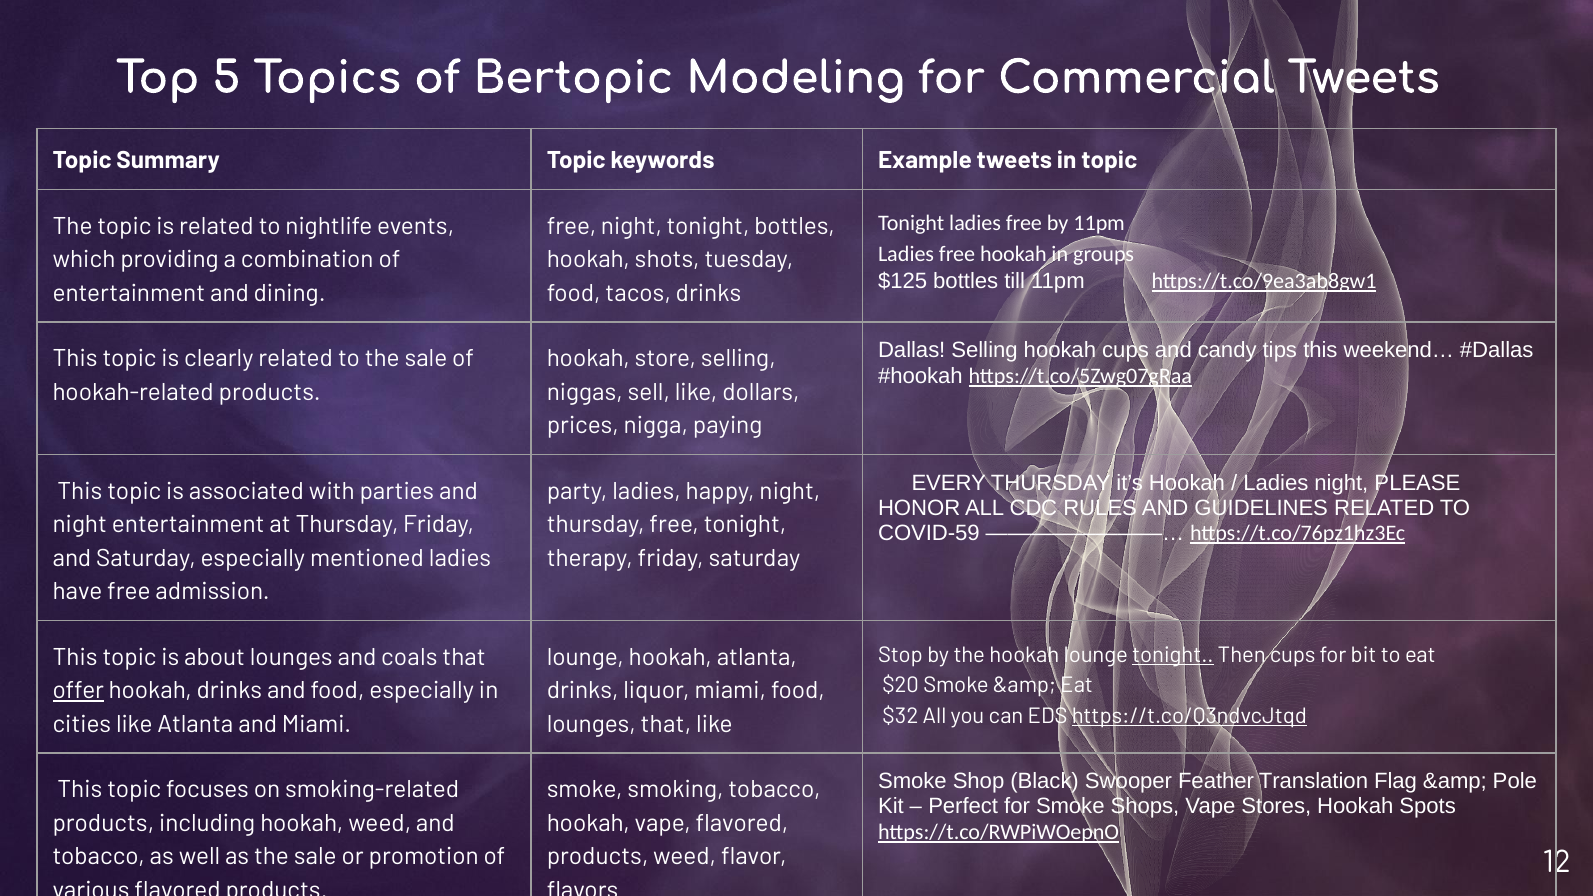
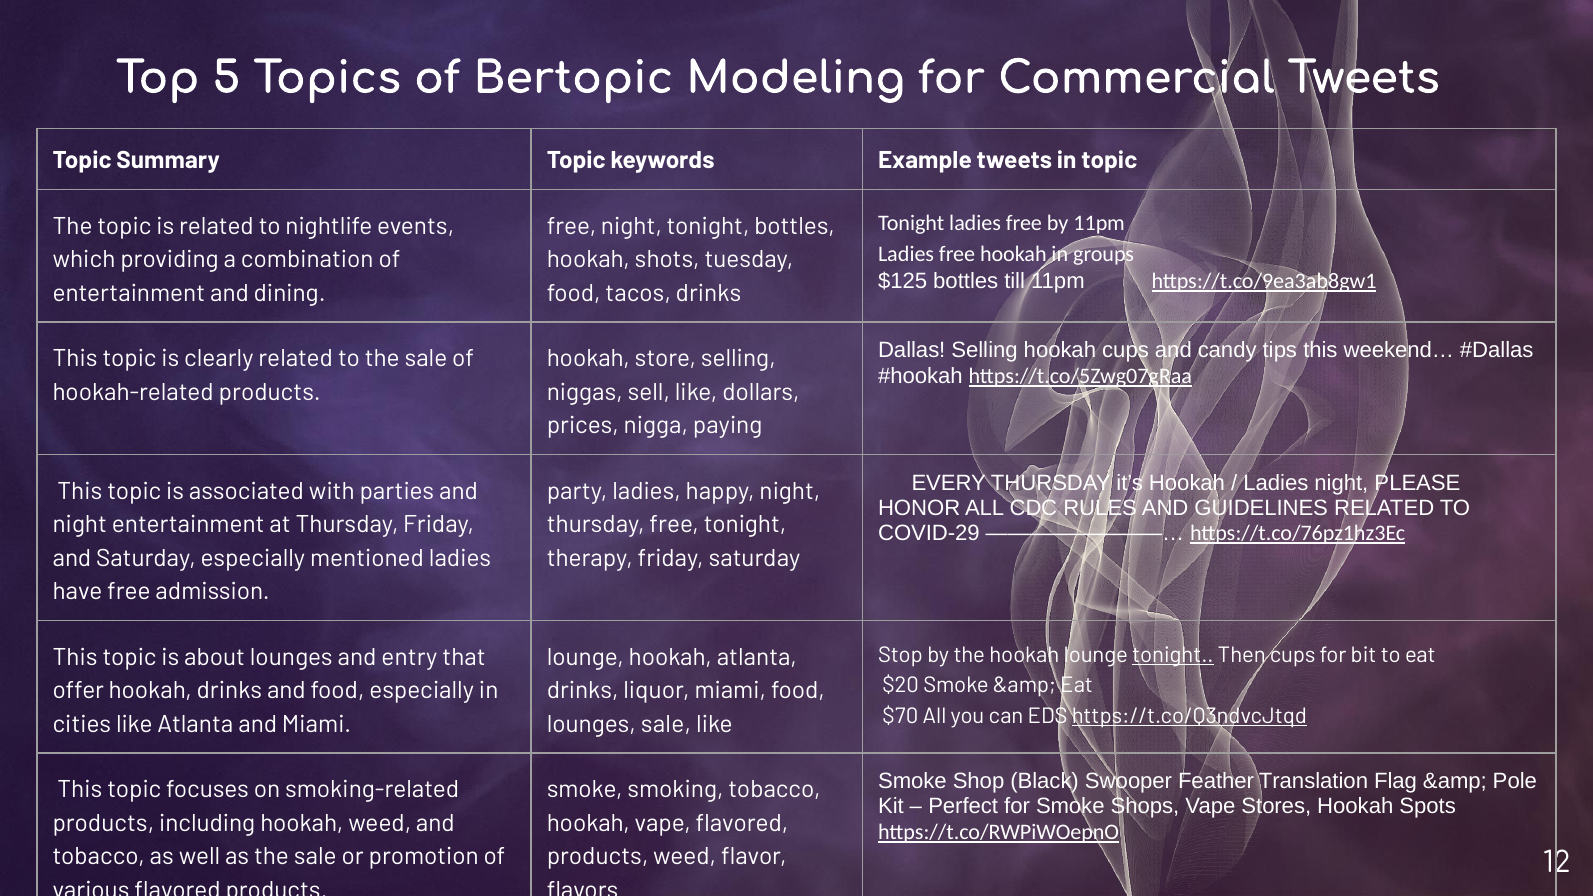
COVID-59: COVID-59 -> COVID-29 (929, 534)
coals: coals -> entry (409, 657)
offer underline: present -> none (78, 691)
$32: $32 -> $70 (900, 716)
lounges that: that -> sale (666, 724)
